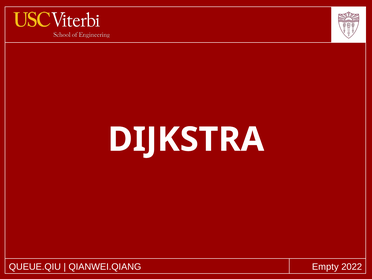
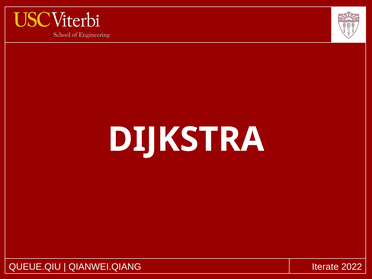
Empty: Empty -> Iterate (325, 267)
